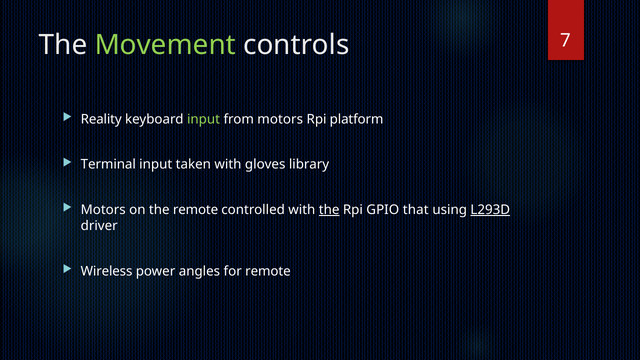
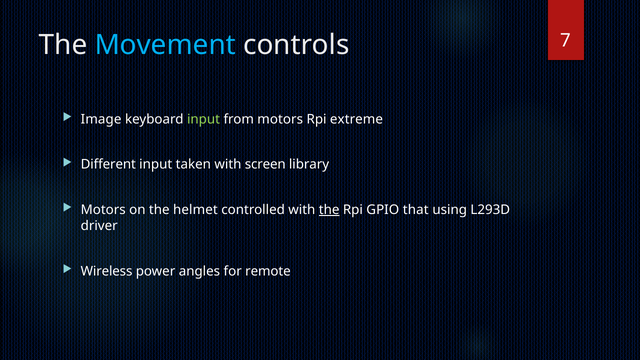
Movement colour: light green -> light blue (165, 45)
Reality: Reality -> Image (101, 119)
platform: platform -> extreme (356, 119)
Terminal: Terminal -> Different (108, 164)
gloves: gloves -> screen (265, 164)
the remote: remote -> helmet (195, 210)
L293D underline: present -> none (490, 210)
